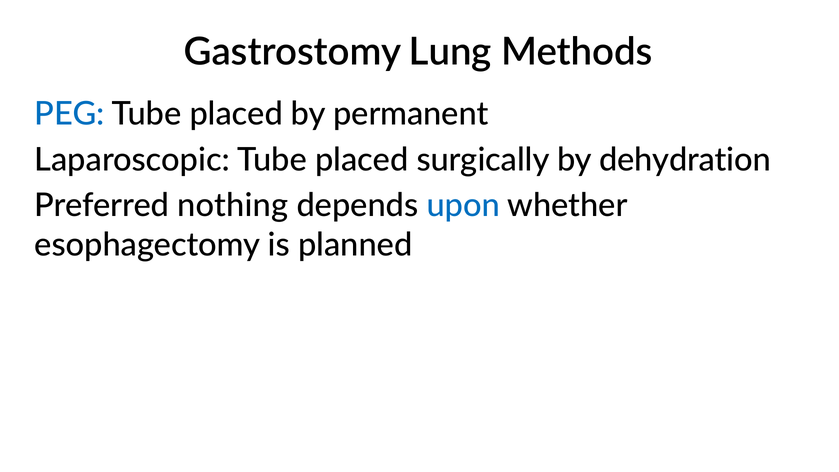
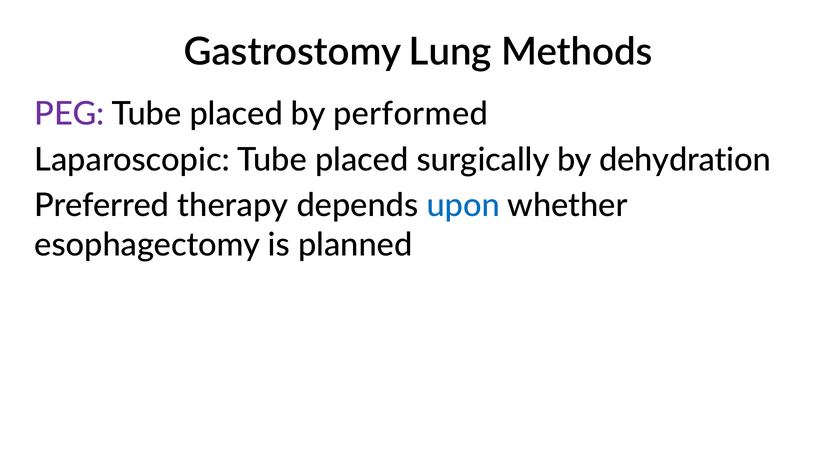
PEG colour: blue -> purple (70, 114)
permanent: permanent -> performed (411, 114)
nothing: nothing -> therapy (233, 206)
